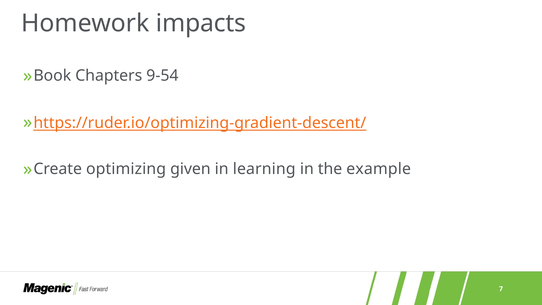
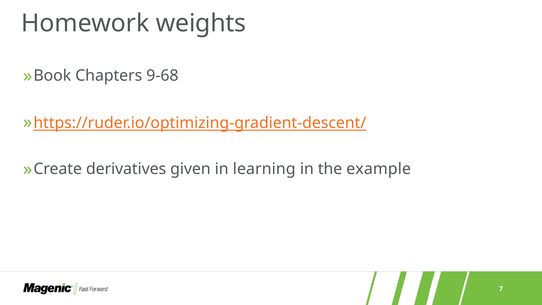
impacts: impacts -> weights (201, 23)
9-54: 9-54 -> 9-68 (162, 76)
optimizing: optimizing -> derivatives (126, 169)
